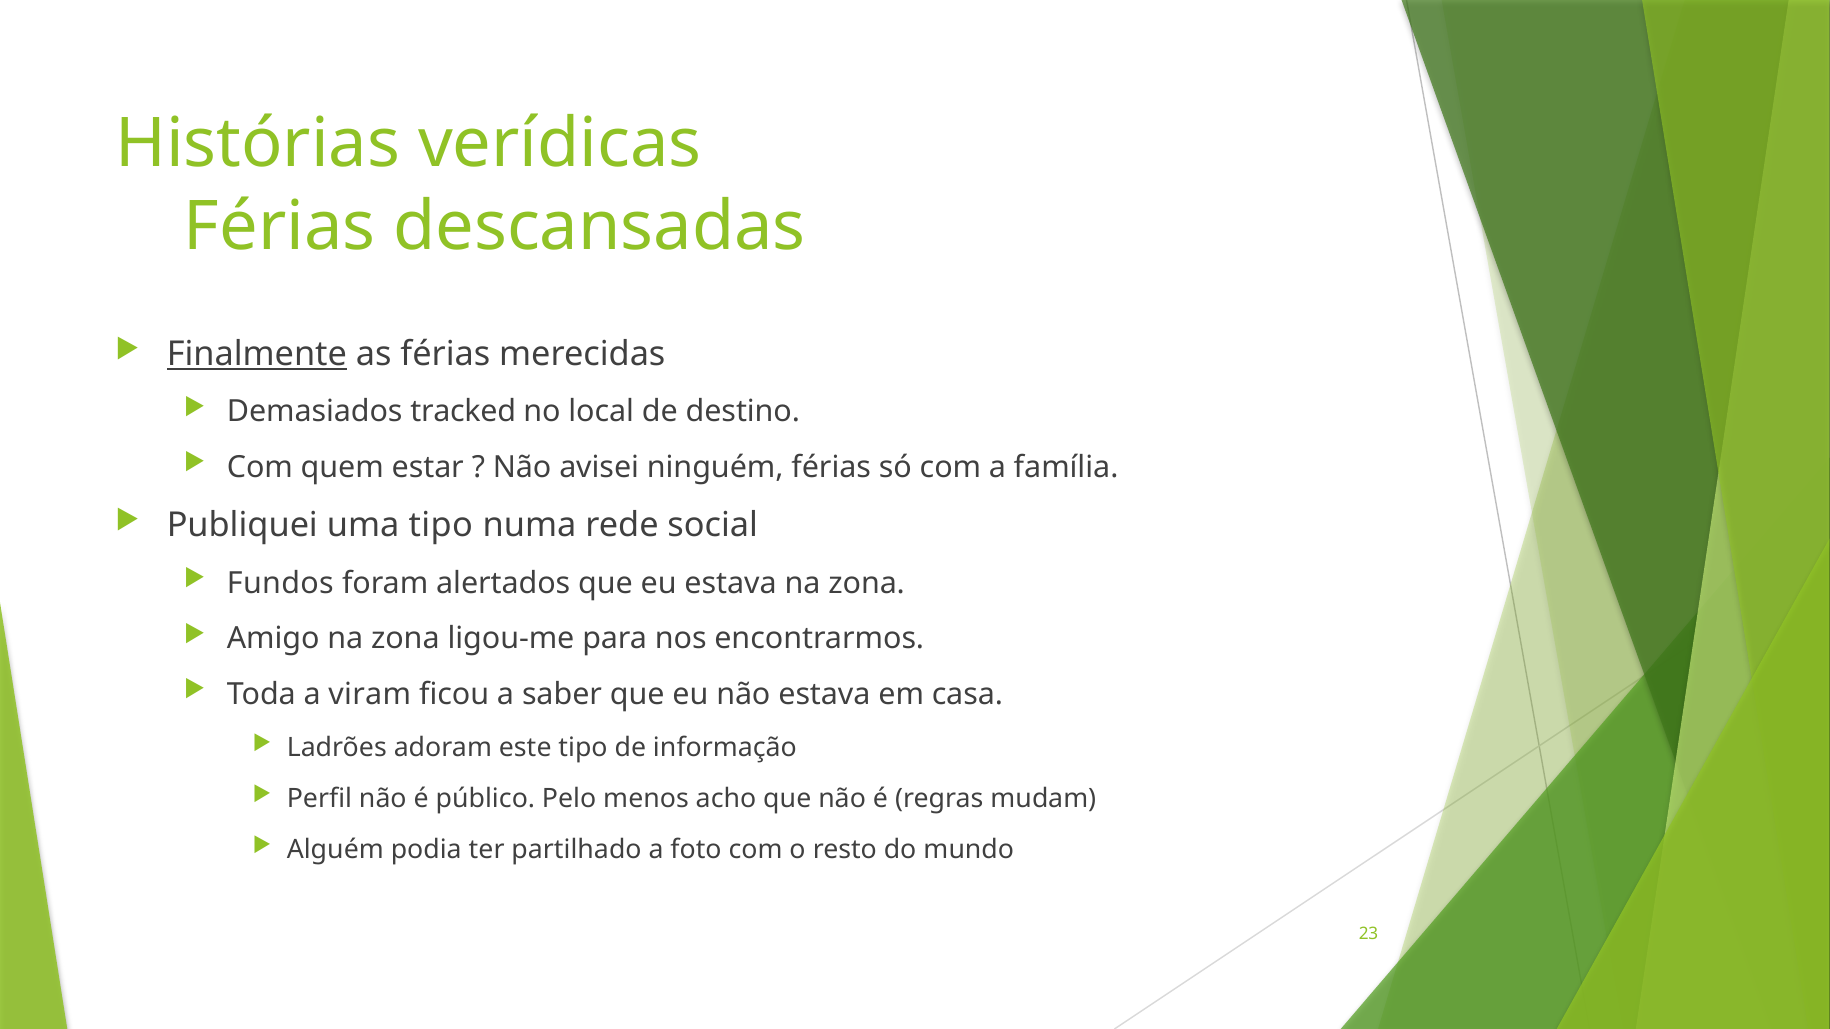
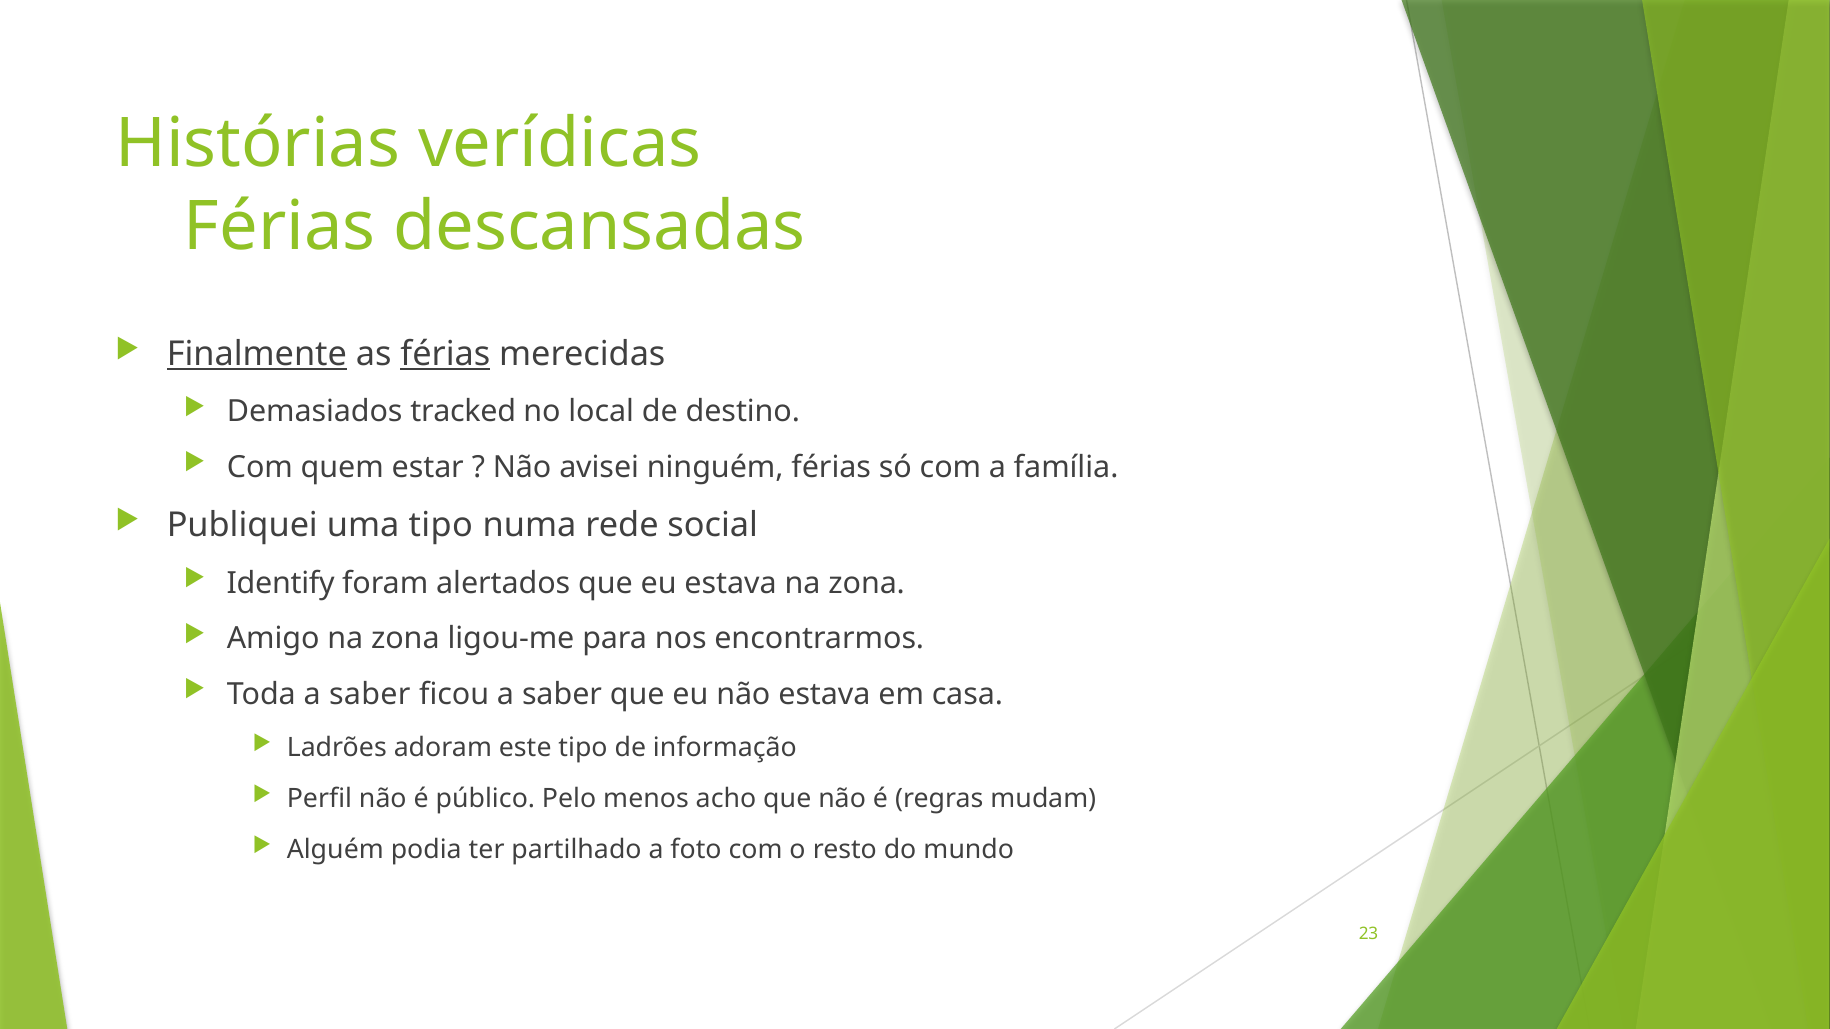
férias underline: none -> present (445, 354)
Fundos: Fundos -> Identify (281, 583)
Toda a viram: viram -> saber (370, 694)
